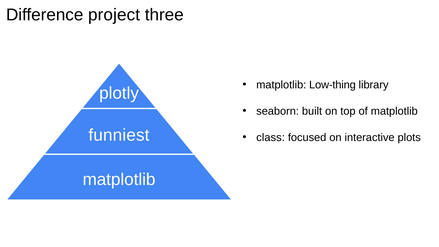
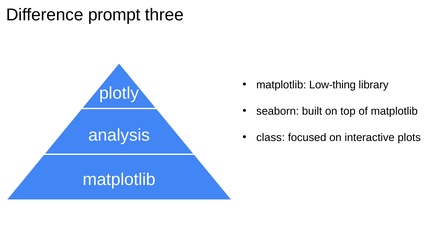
project: project -> prompt (114, 15)
funniest: funniest -> analysis (119, 135)
